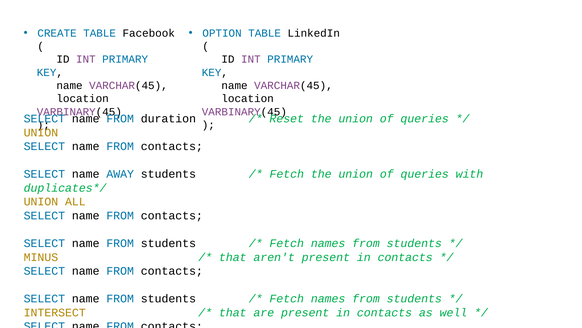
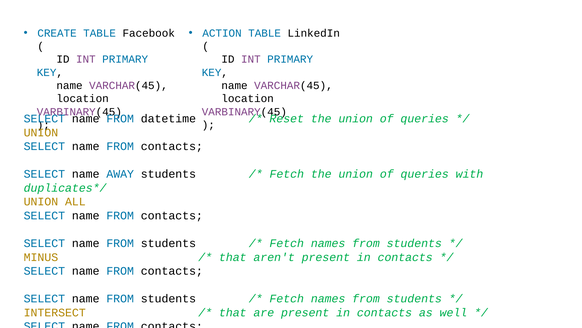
OPTION: OPTION -> ACTION (222, 33)
duration: duration -> datetime (168, 119)
